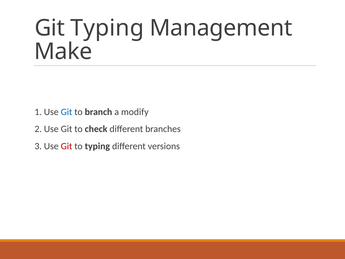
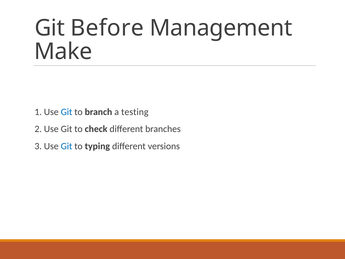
Git Typing: Typing -> Before (107, 28)
modify: modify -> testing (135, 112)
Git colour: red -> blue (67, 146)
